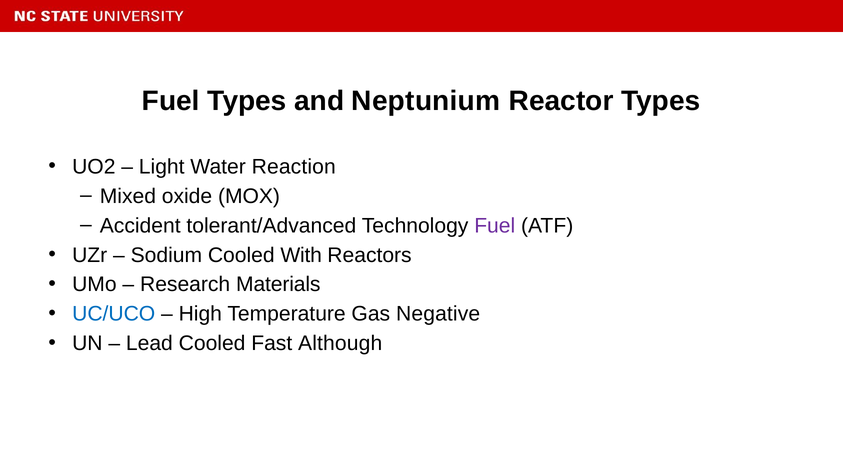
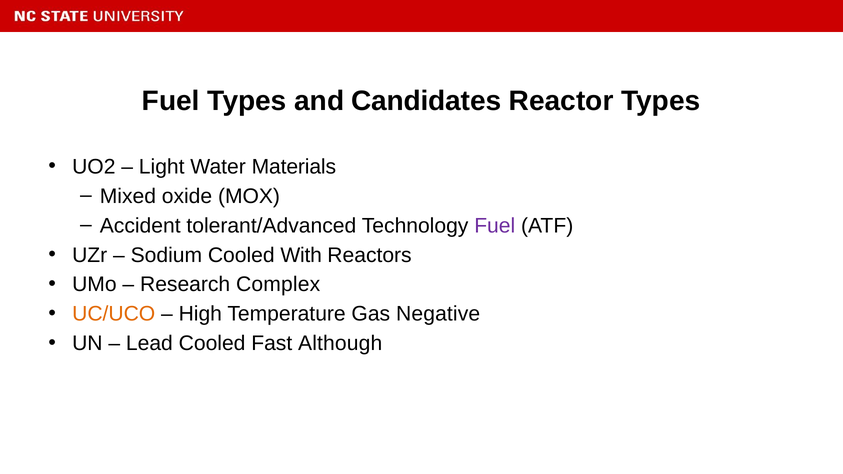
Neptunium: Neptunium -> Candidates (426, 101)
Reaction: Reaction -> Materials (294, 167)
Materials: Materials -> Complex (278, 285)
UC/UCO colour: blue -> orange (114, 314)
